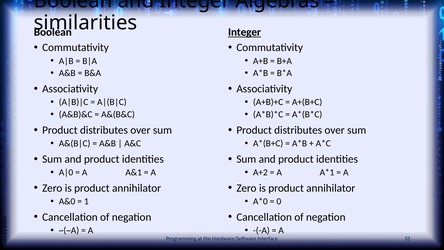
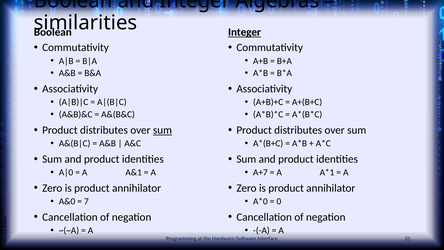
sum underline: none -> present (163, 130)
A+2: A+2 -> A+7 (260, 172)
1: 1 -> 7 (86, 201)
